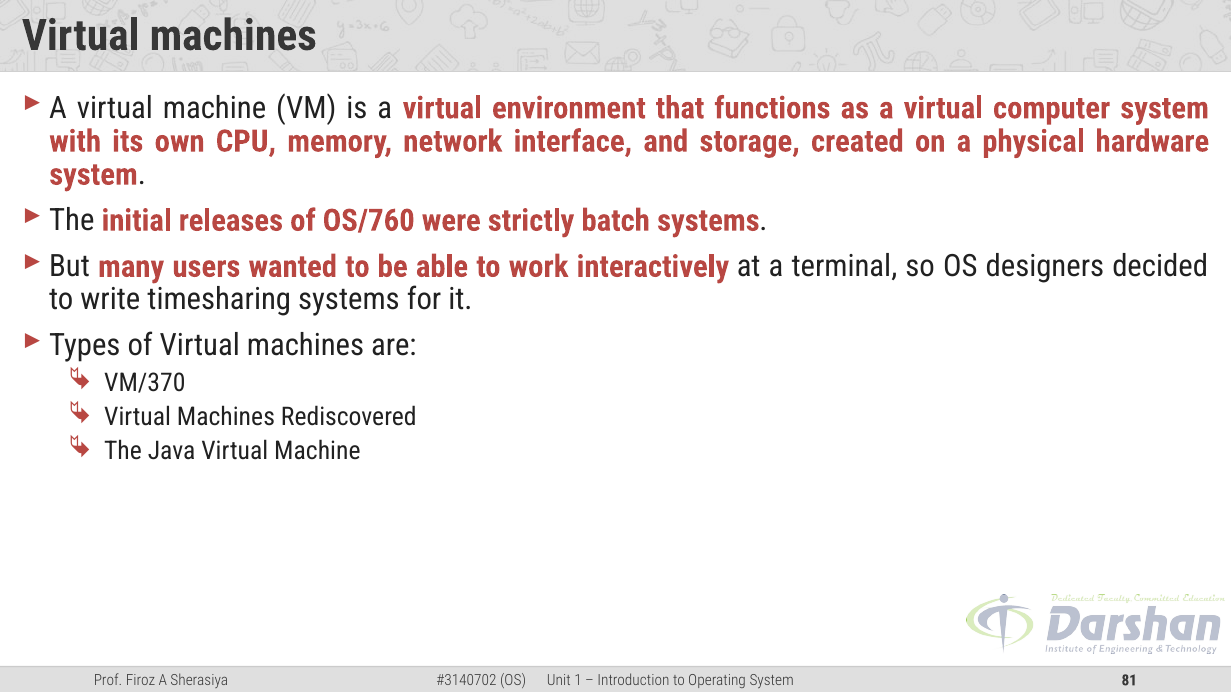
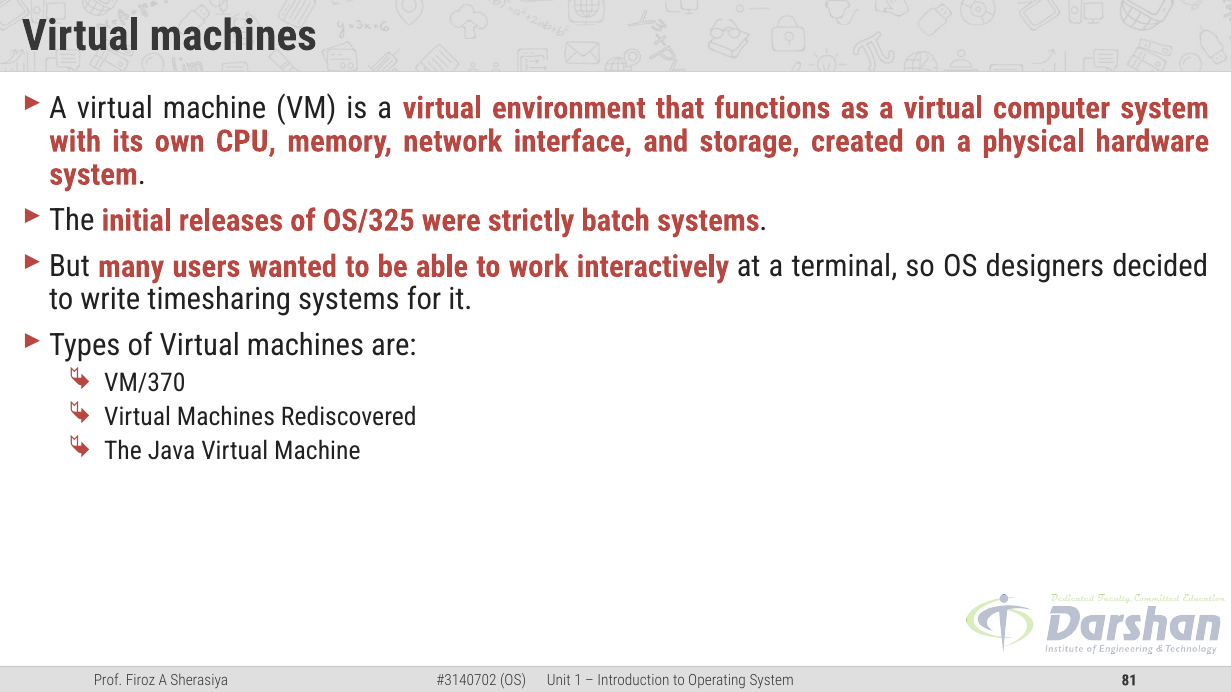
OS/760: OS/760 -> OS/325 (369, 221)
